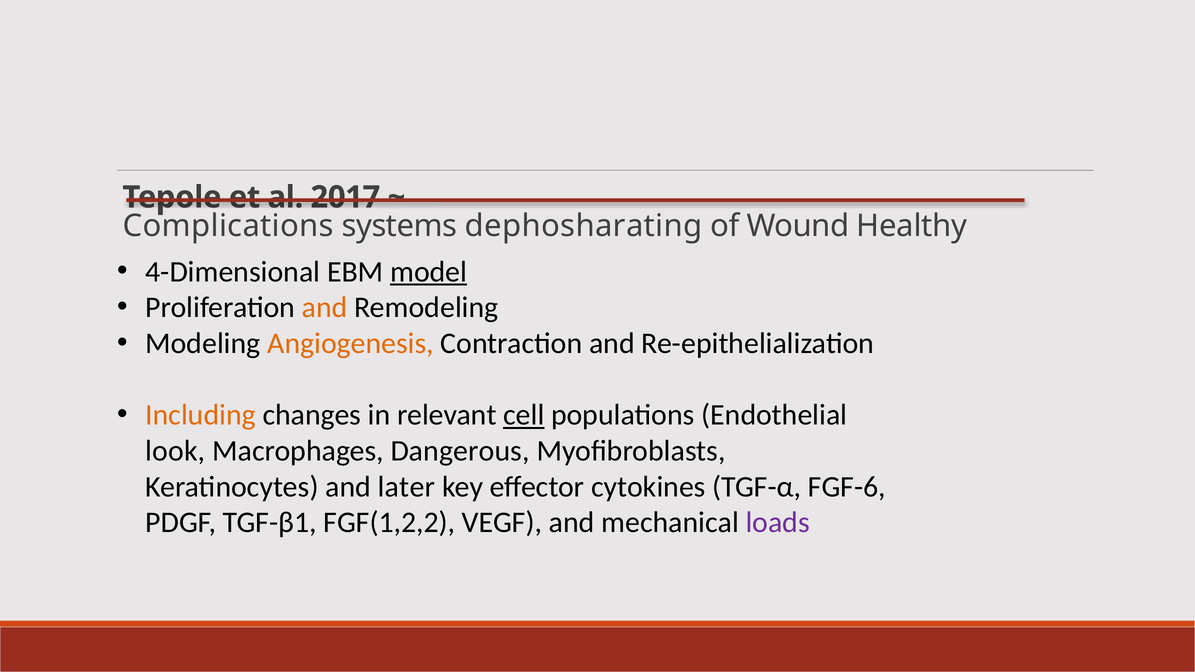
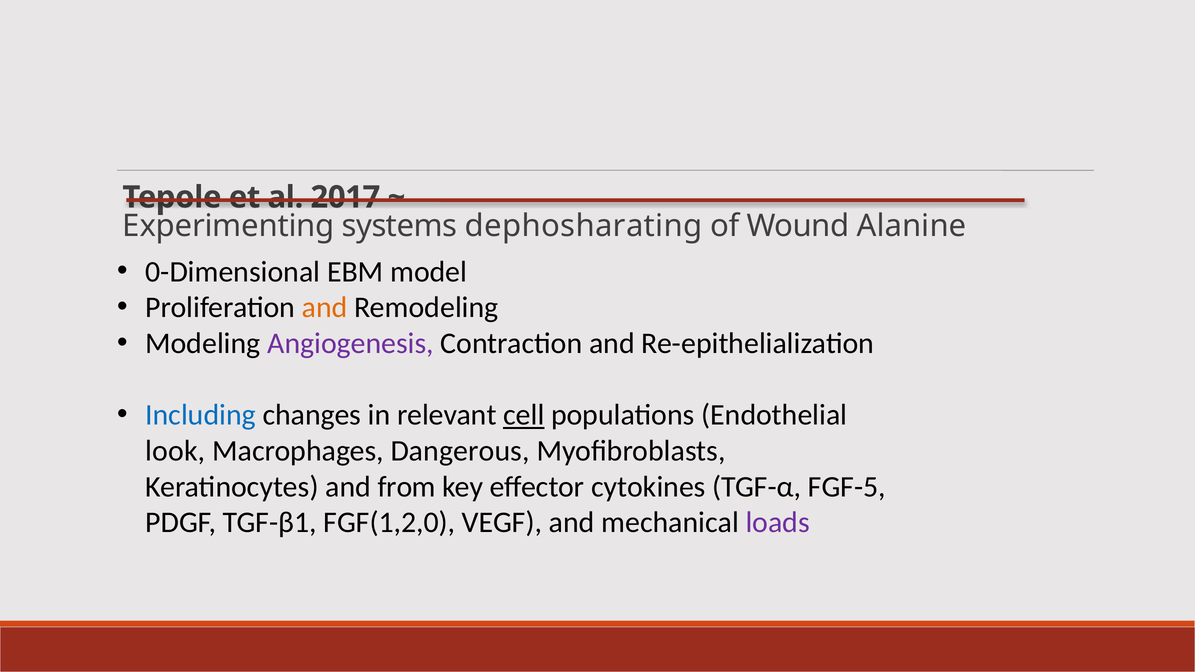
Complications: Complications -> Experimenting (229, 226)
Healthy: Healthy -> Alanine (911, 226)
4-Dimensional: 4-Dimensional -> 0-Dimensional (233, 272)
model underline: present -> none (429, 272)
Angiogenesis colour: orange -> purple (350, 344)
Including colour: orange -> blue (201, 415)
later: later -> from (407, 487)
FGF-6: FGF-6 -> FGF-5 (847, 487)
FGF(1,2,2: FGF(1,2,2 -> FGF(1,2,0 (389, 523)
